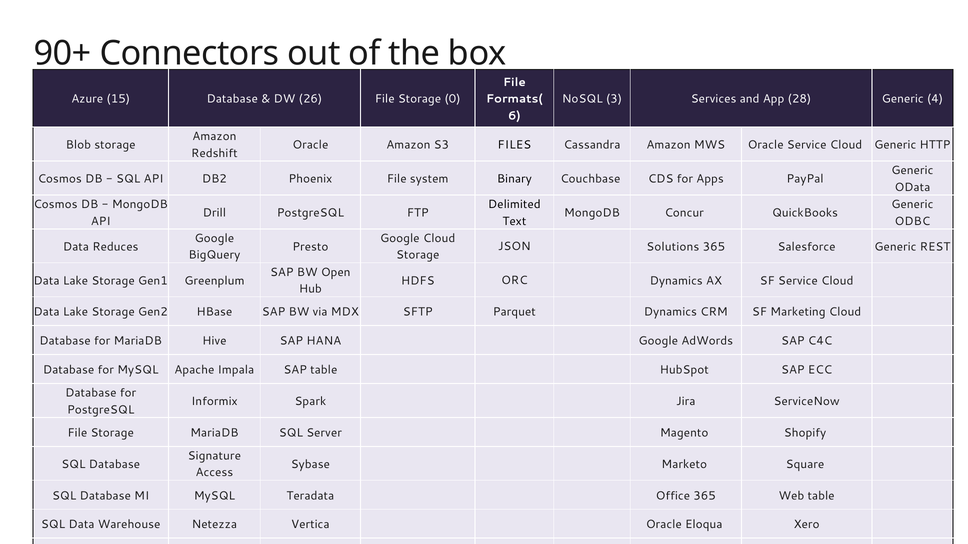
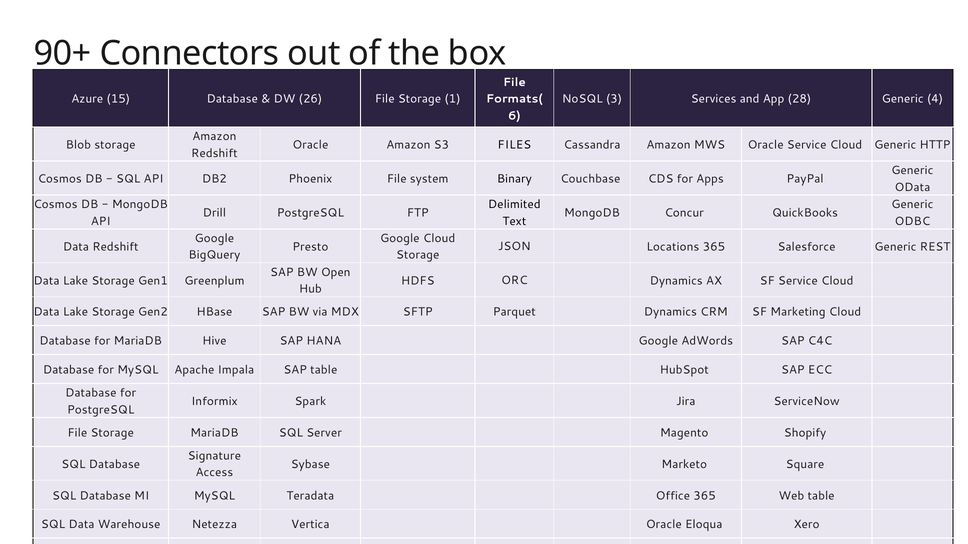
0: 0 -> 1 (452, 99)
Solutions: Solutions -> Locations (673, 247)
Data Reduces: Reduces -> Redshift (115, 247)
